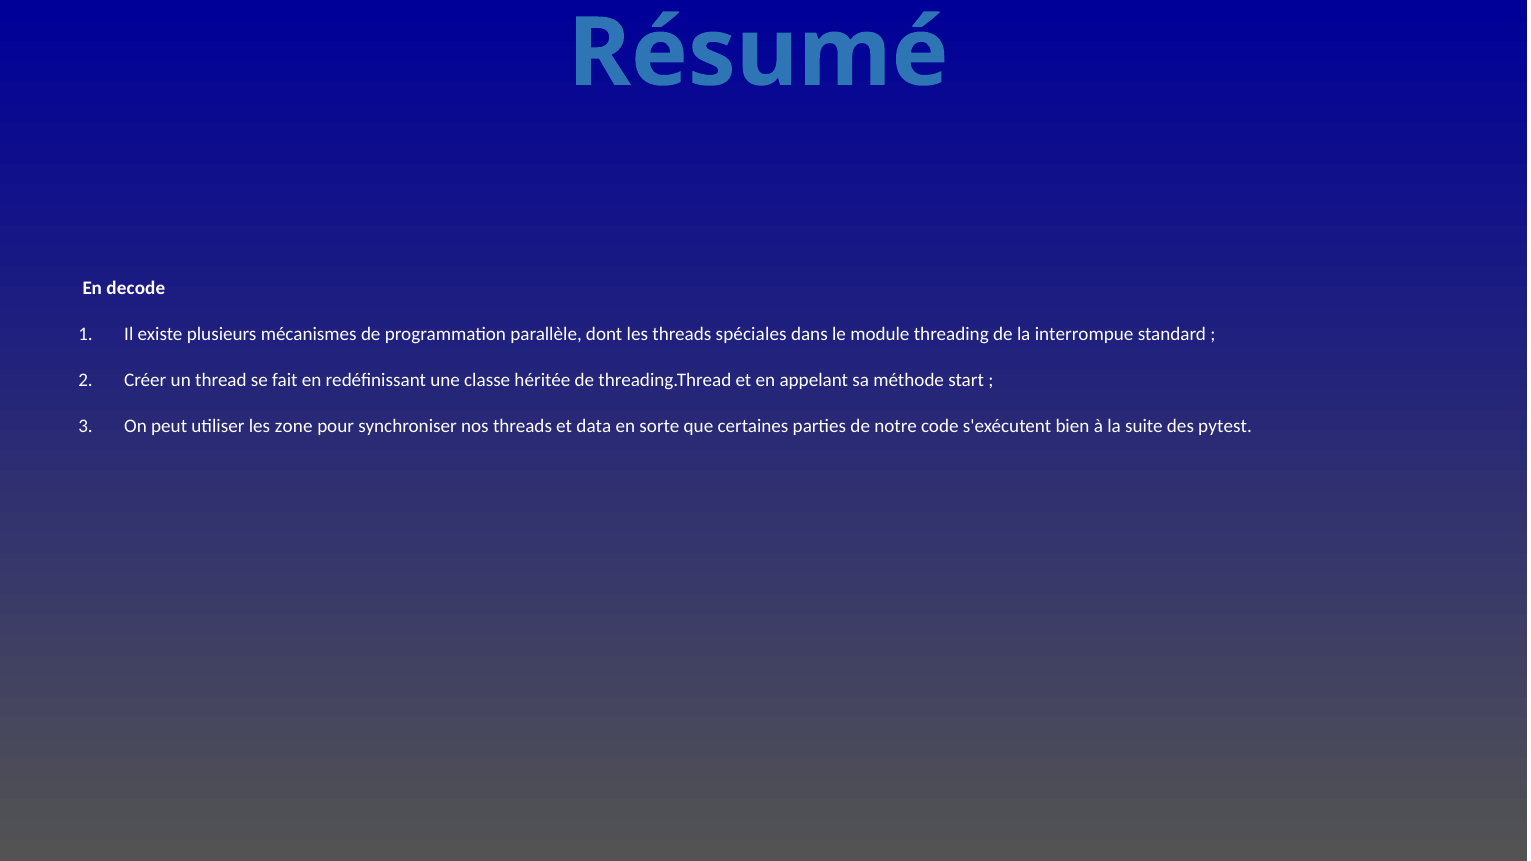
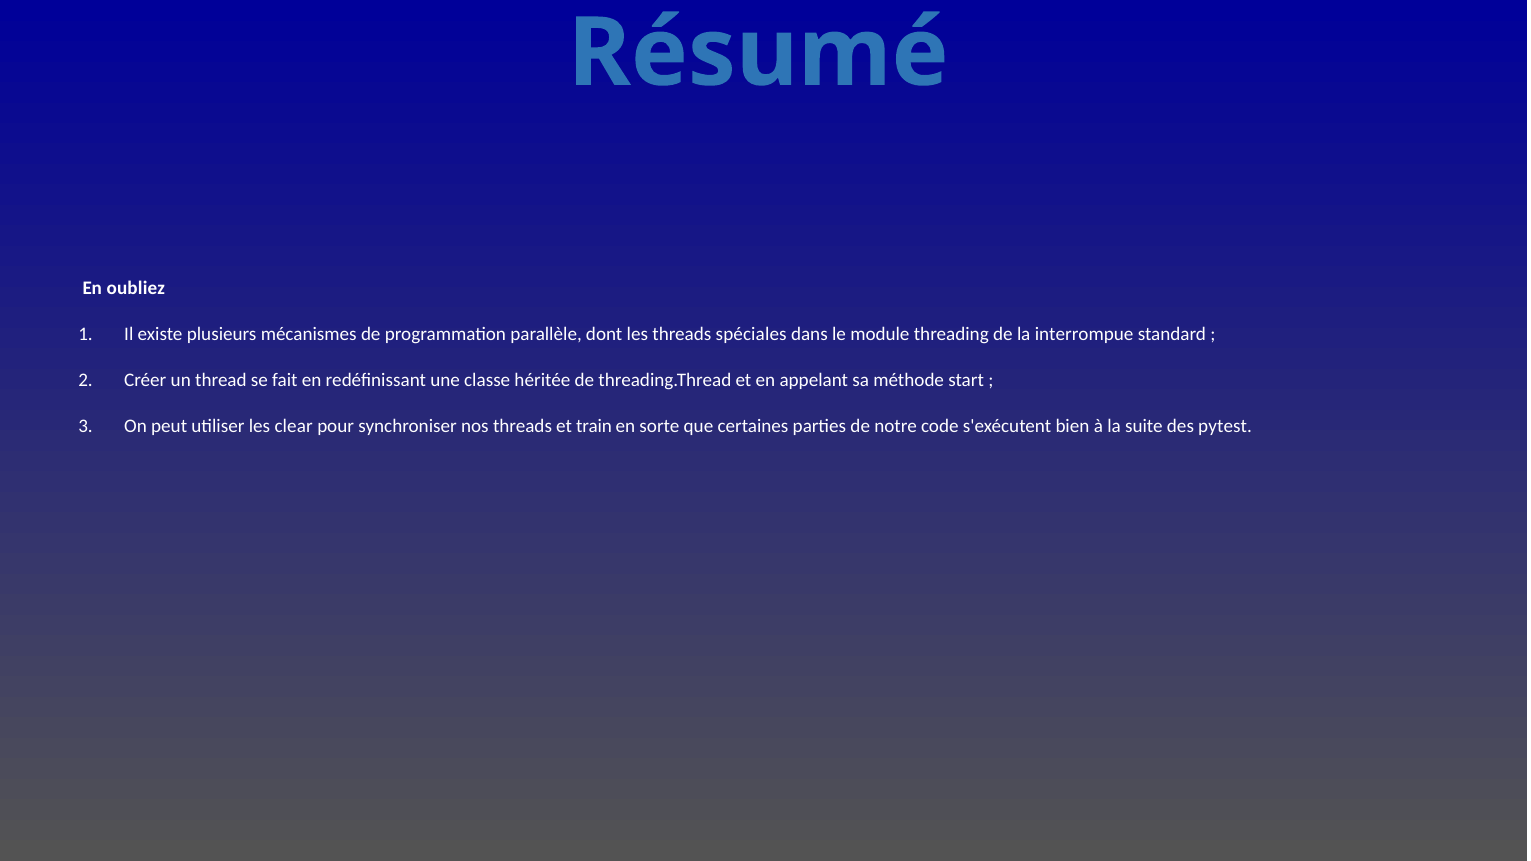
decode: decode -> oubliez (136, 289)
zone: zone -> clear (294, 426)
data: data -> train (594, 426)
